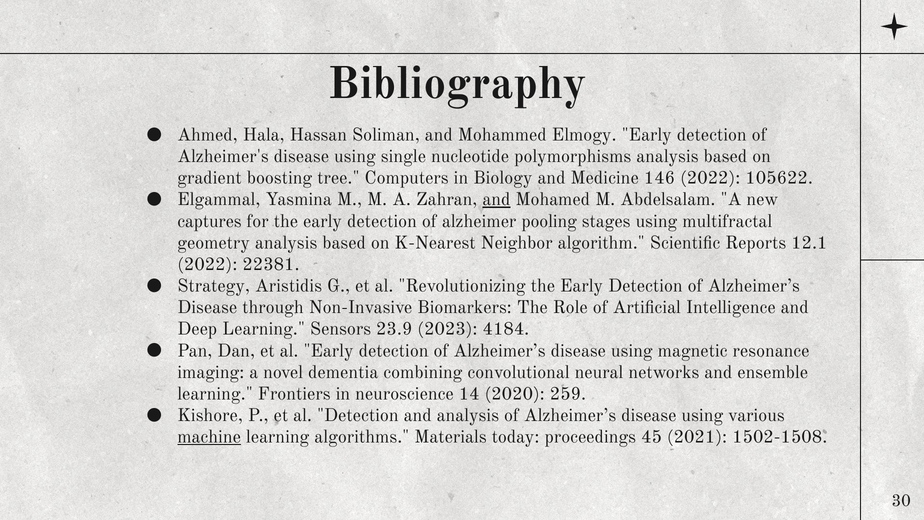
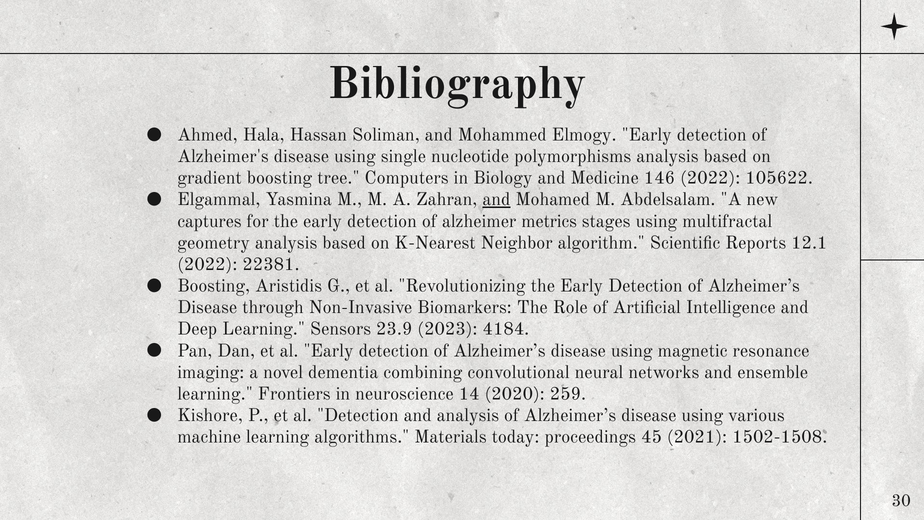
pooling: pooling -> metrics (549, 221)
Strategy: Strategy -> Boosting (214, 286)
machine underline: present -> none (209, 437)
